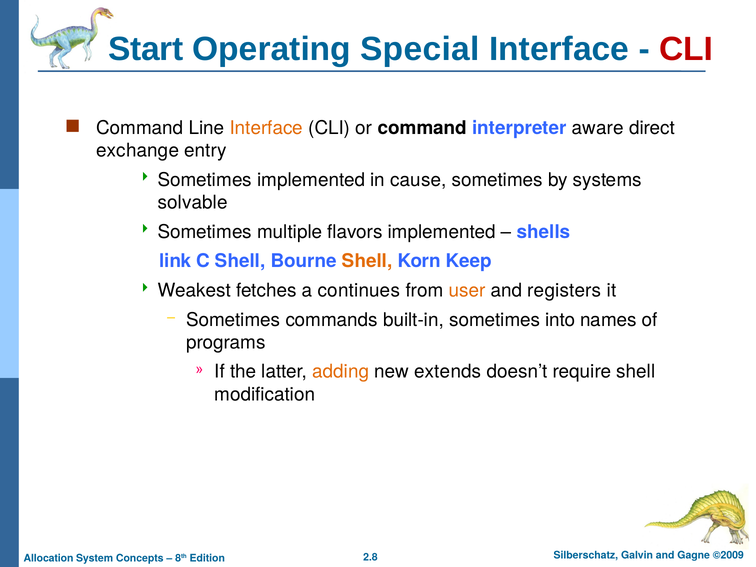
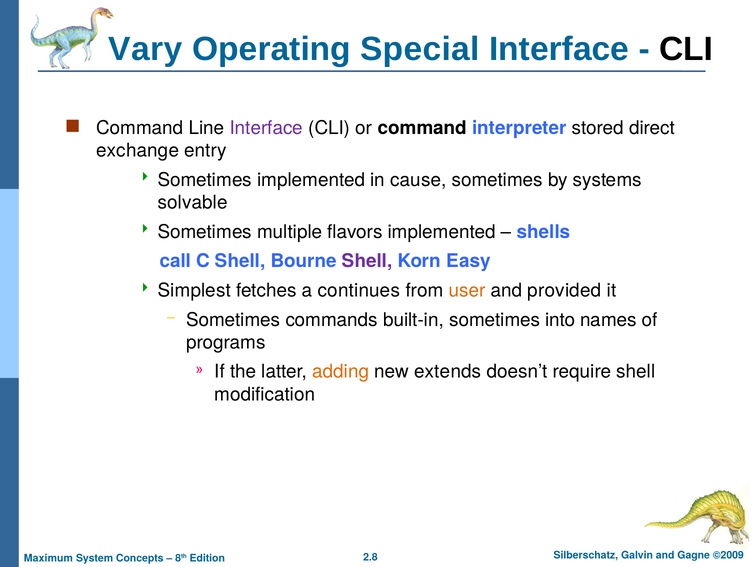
Start: Start -> Vary (145, 49)
CLI colour: red -> black (686, 49)
Interface colour: orange -> purple (266, 128)
aware: aware -> stored (598, 128)
link: link -> call (175, 261)
Shell colour: orange -> purple (367, 261)
Keep: Keep -> Easy (469, 261)
Weakest: Weakest -> Simplest (194, 291)
registers: registers -> provided (564, 291)
Allocation: Allocation -> Maximum (48, 558)
